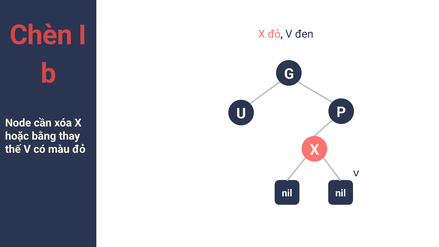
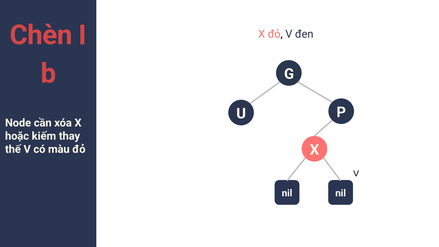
bằng: bằng -> kiếm (44, 136)
